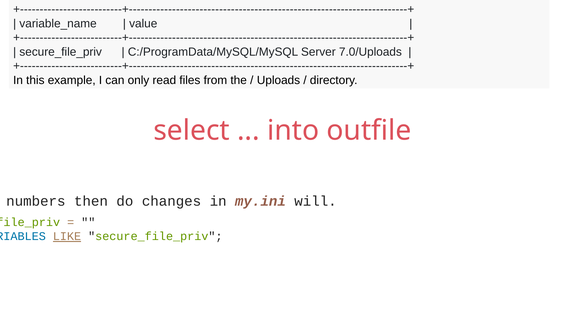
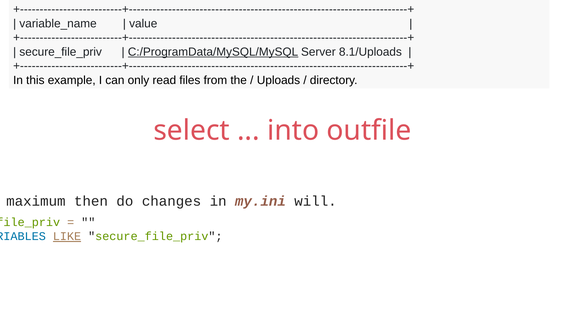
C:/ProgramData/MySQL/MySQL underline: none -> present (213, 52)
7.0/Uploads: 7.0/Uploads -> 8.1/Uploads (370, 52)
numbers: numbers -> maximum (36, 201)
